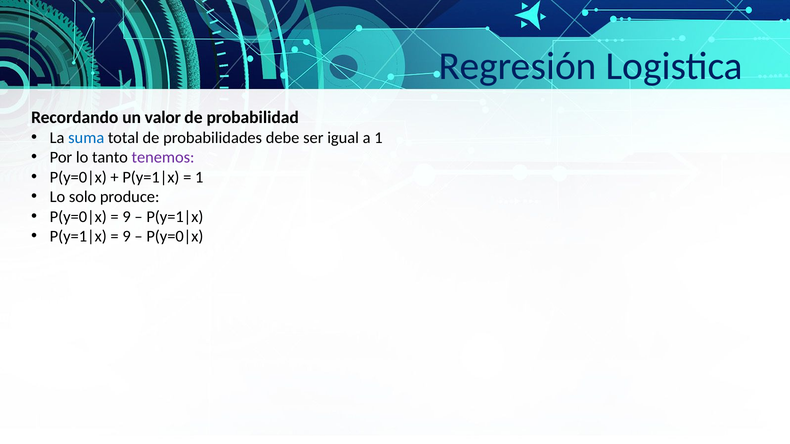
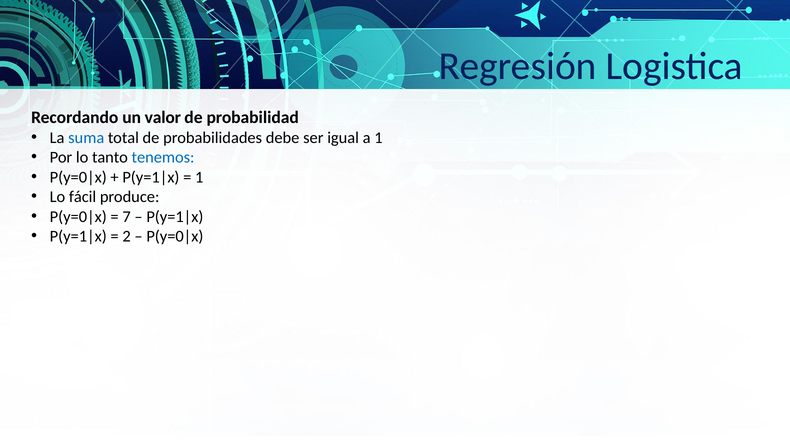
tenemos colour: purple -> blue (163, 158)
solo: solo -> fácil (83, 197)
9: 9 -> 7 (127, 217)
9: 9 -> 2 (127, 237)
